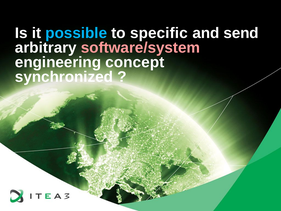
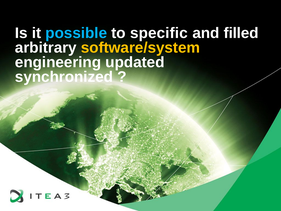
send: send -> filled (241, 33)
software/system colour: pink -> yellow (140, 48)
concept: concept -> updated (135, 62)
